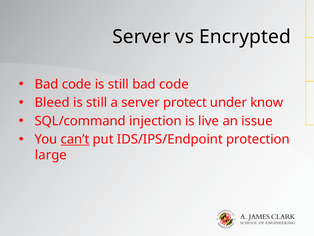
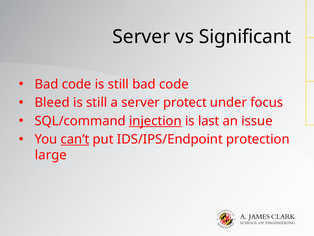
Encrypted: Encrypted -> Significant (245, 37)
know: know -> focus (267, 102)
injection underline: none -> present (155, 121)
live: live -> last (209, 121)
